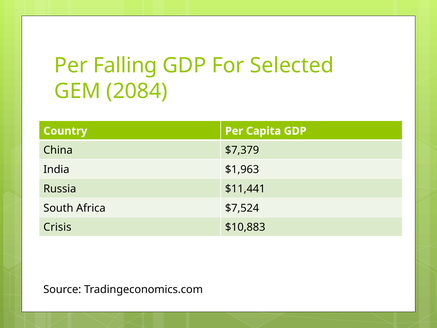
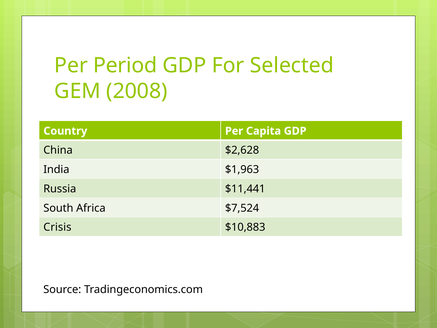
Falling: Falling -> Period (125, 66)
2084: 2084 -> 2008 (137, 91)
$7,379: $7,379 -> $2,628 (242, 150)
